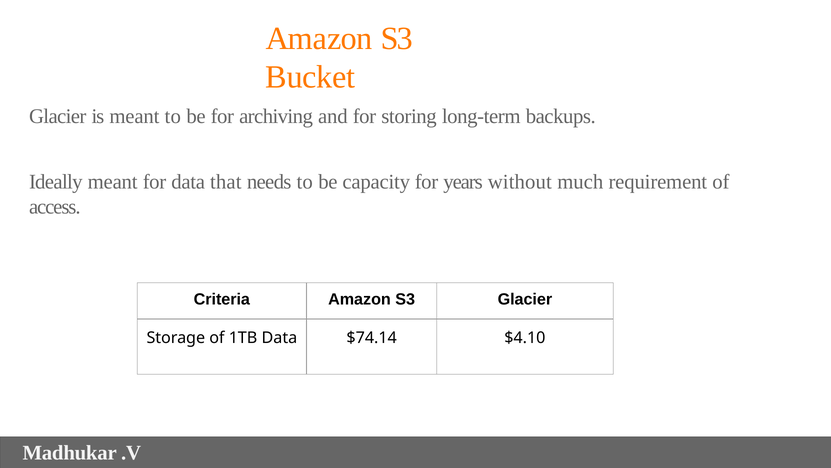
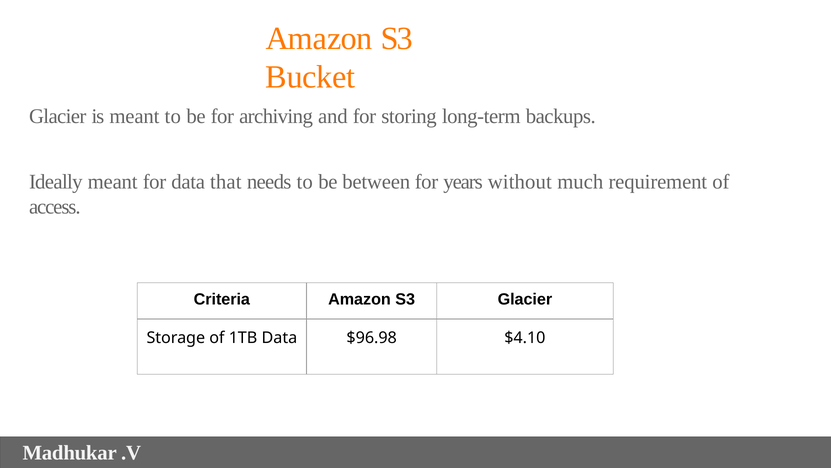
capacity: capacity -> between (376, 182)
$74.14: $74.14 -> $96.98 (372, 338)
